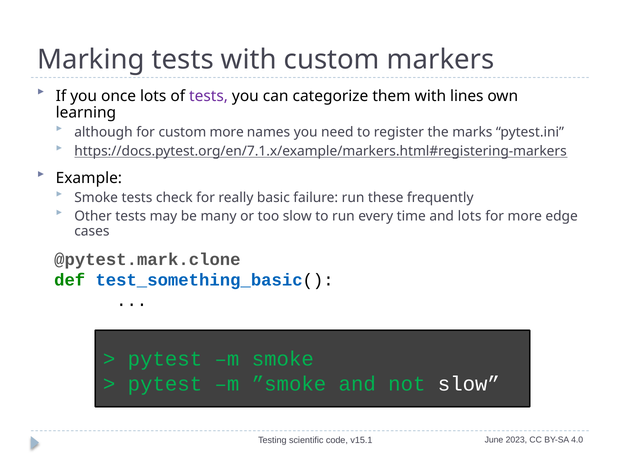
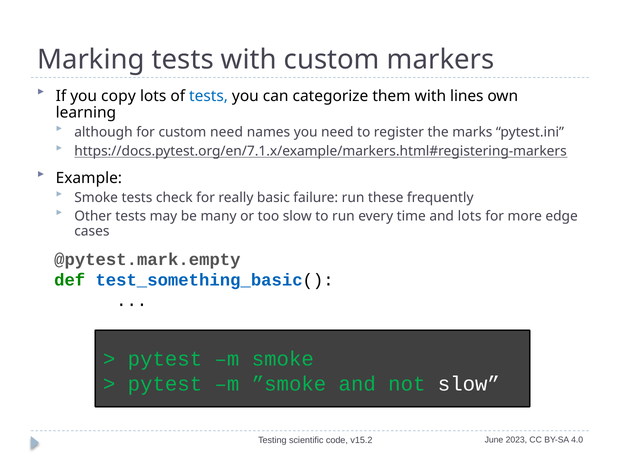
once: once -> copy (118, 96)
tests colour: purple -> blue (209, 96)
custom more: more -> need (227, 132)
@pytest.mark.clone: @pytest.mark.clone -> @pytest.mark.empty (147, 259)
v15.1: v15.1 -> v15.2 (361, 440)
